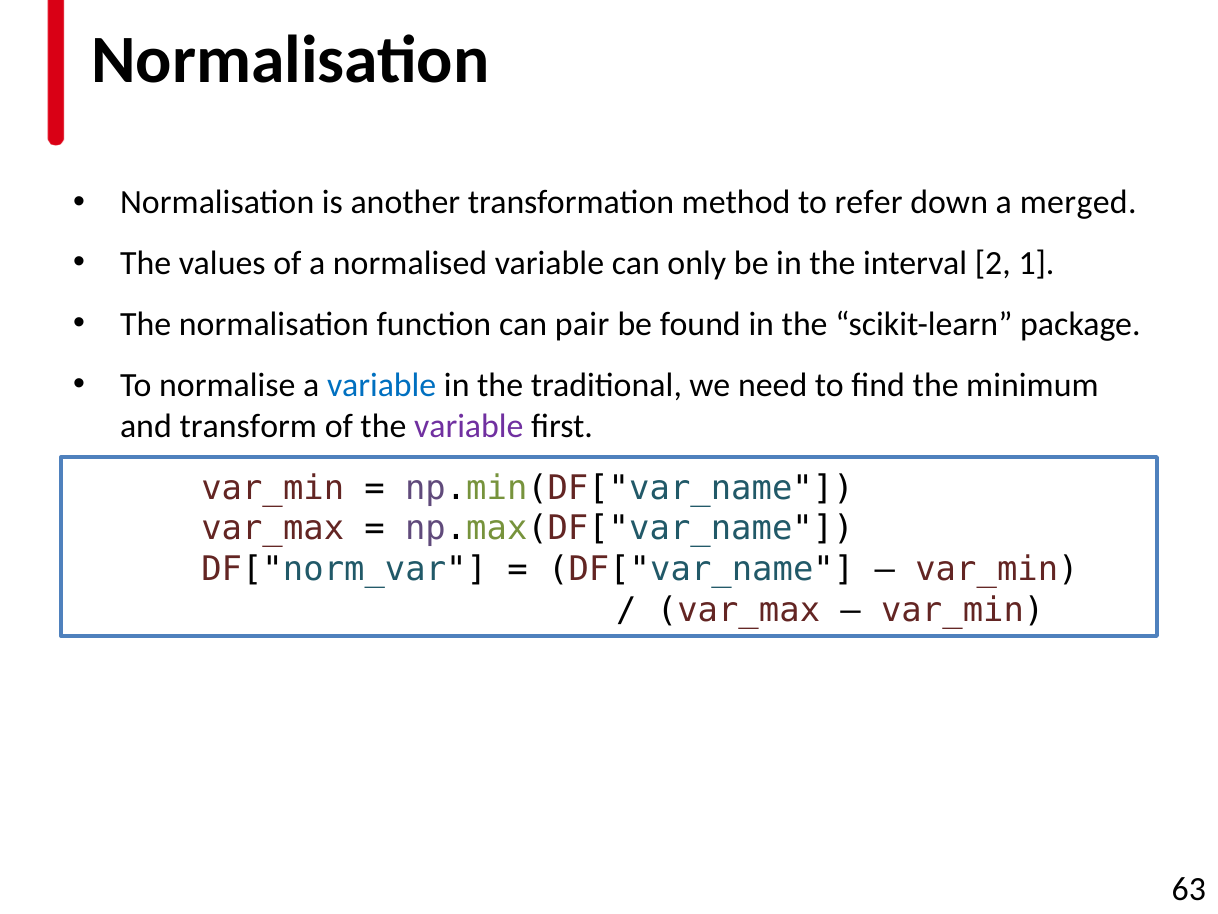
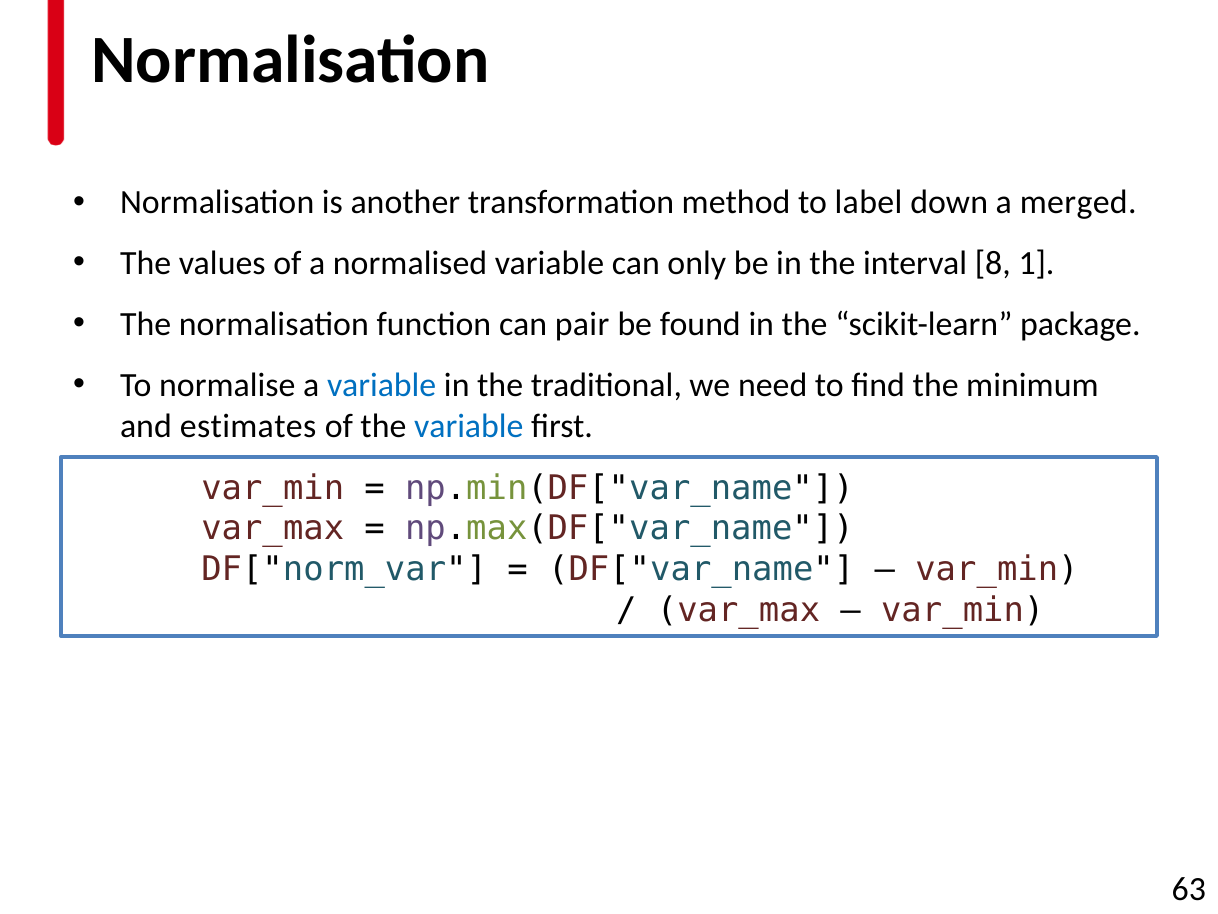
refer: refer -> label (868, 203)
2: 2 -> 8 (993, 264)
transform: transform -> estimates (248, 426)
variable colour: purple -> blue (469, 426)
